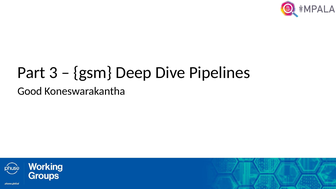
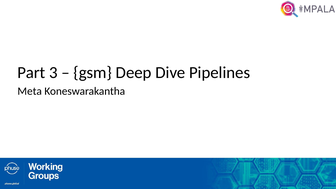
Good: Good -> Meta (30, 91)
